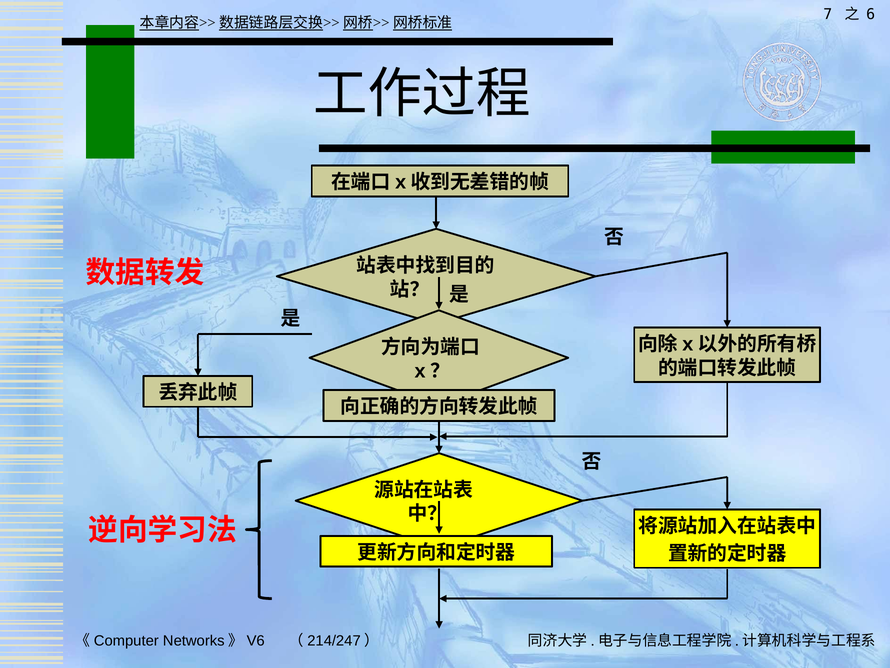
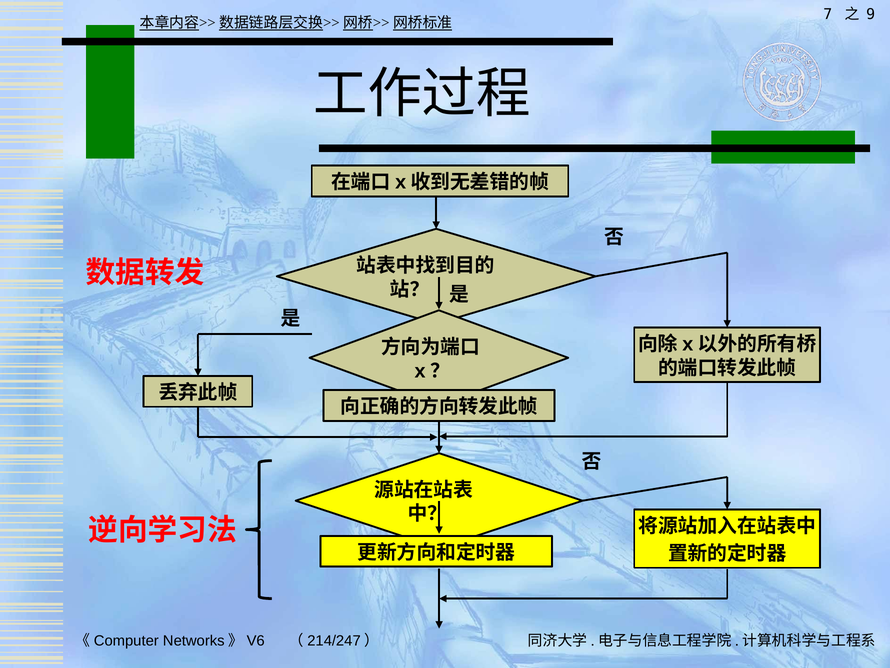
6: 6 -> 9 (871, 14)
